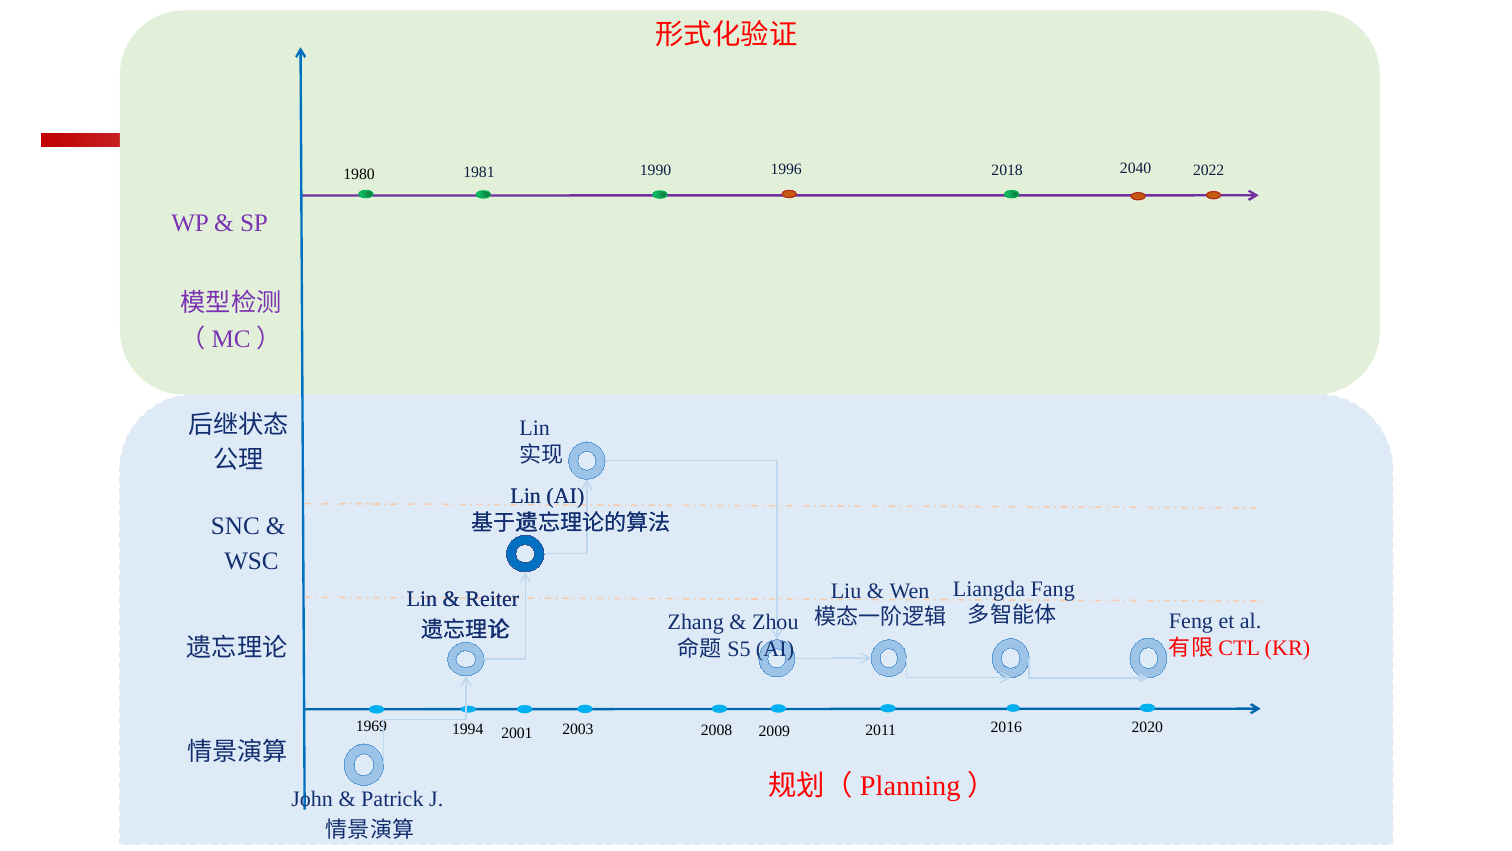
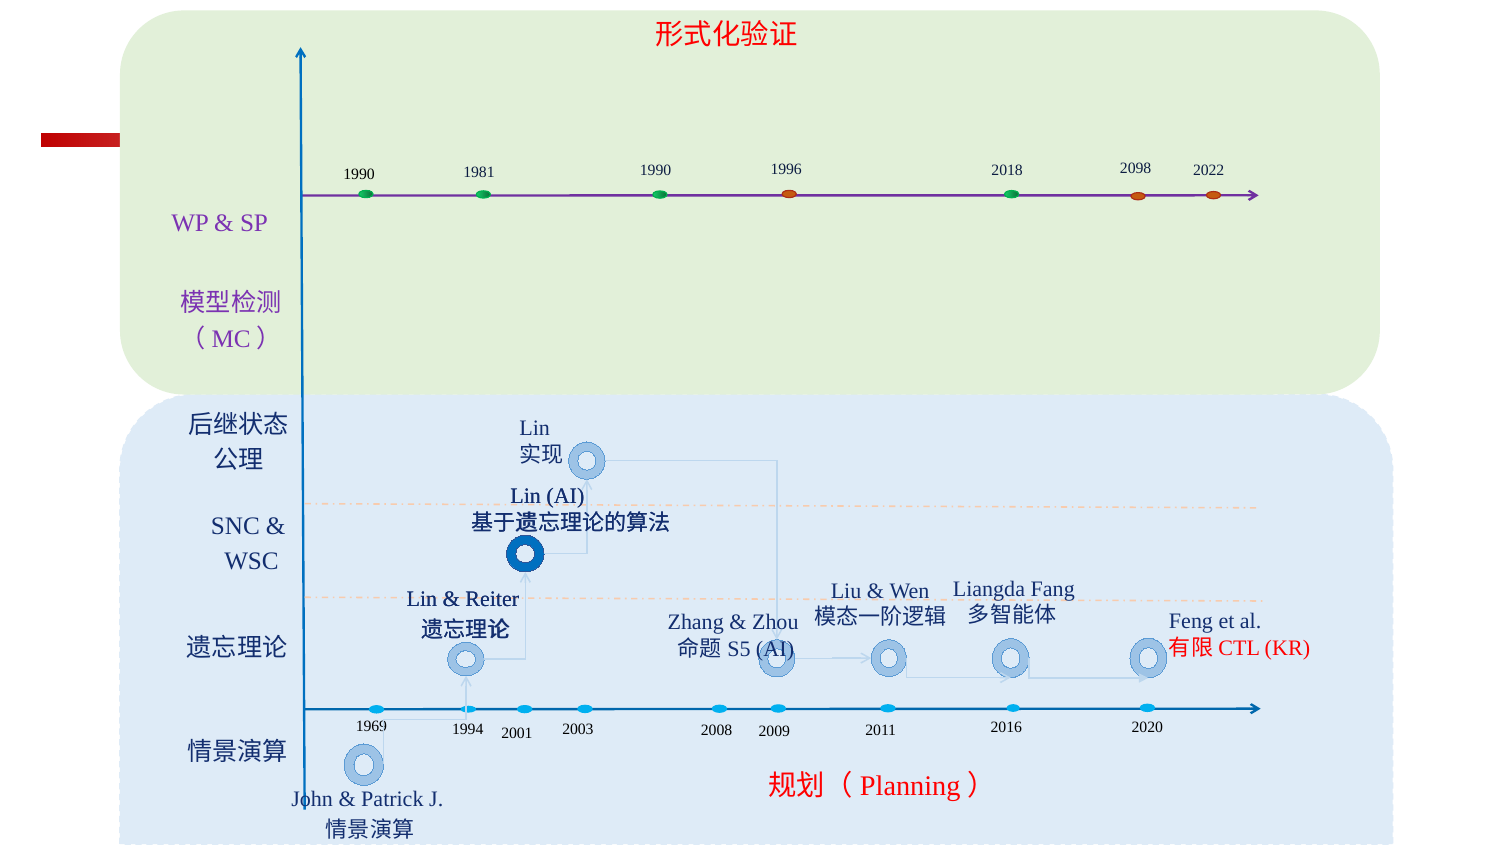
2040: 2040 -> 2098 (1136, 168)
1980: 1980 -> 1990 (359, 174)
